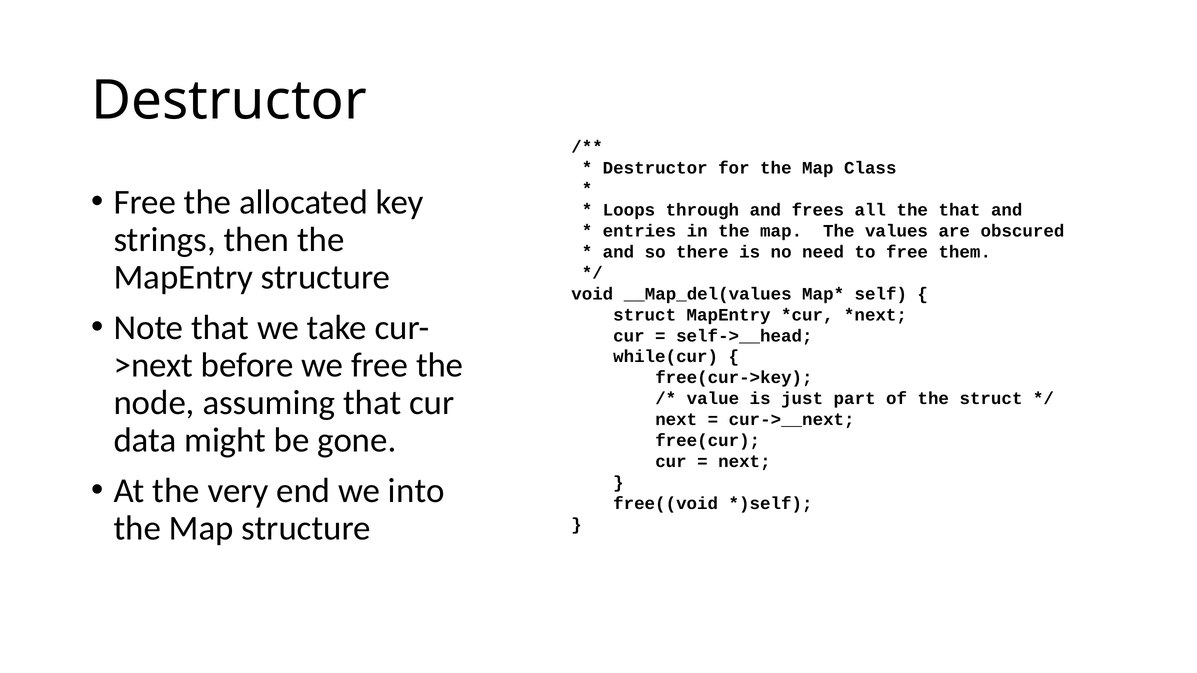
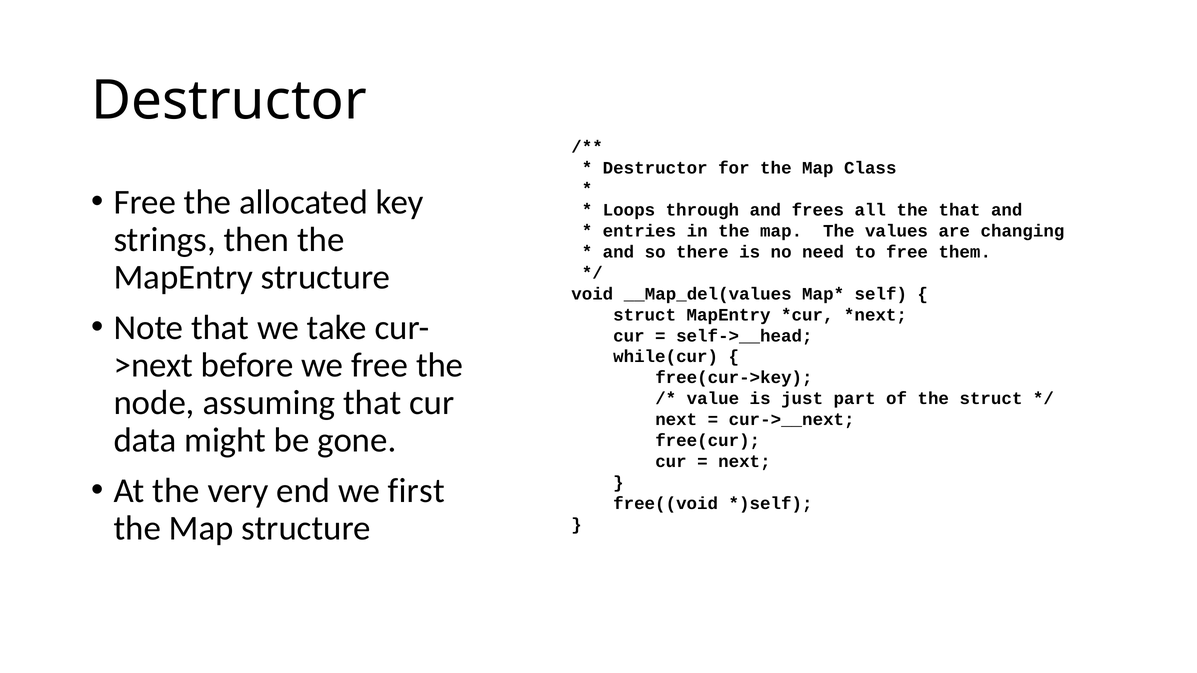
obscured: obscured -> changing (1022, 231)
into: into -> first (416, 491)
